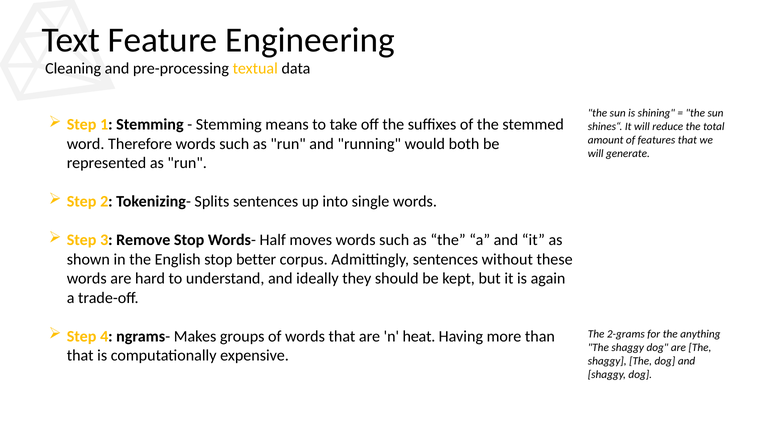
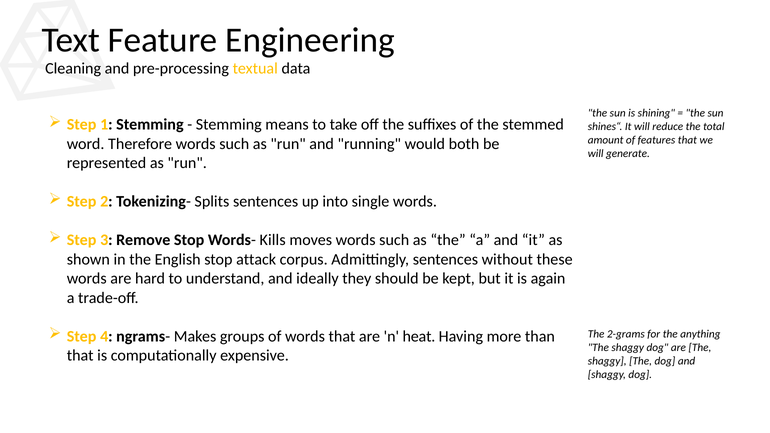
Half: Half -> Kills (273, 240)
better: better -> attack (256, 259)
